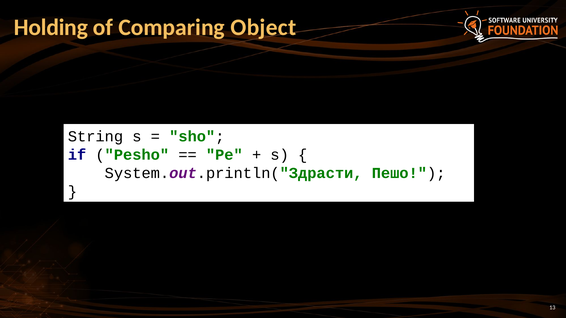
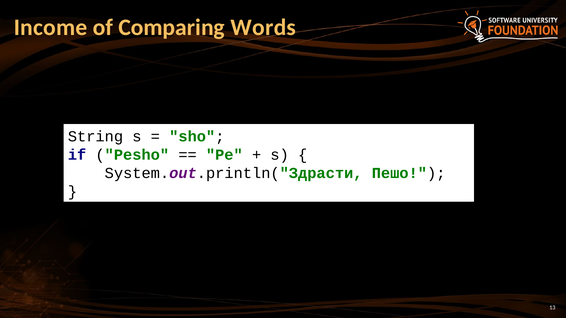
Holding: Holding -> Income (51, 28)
Object: Object -> Words (263, 28)
